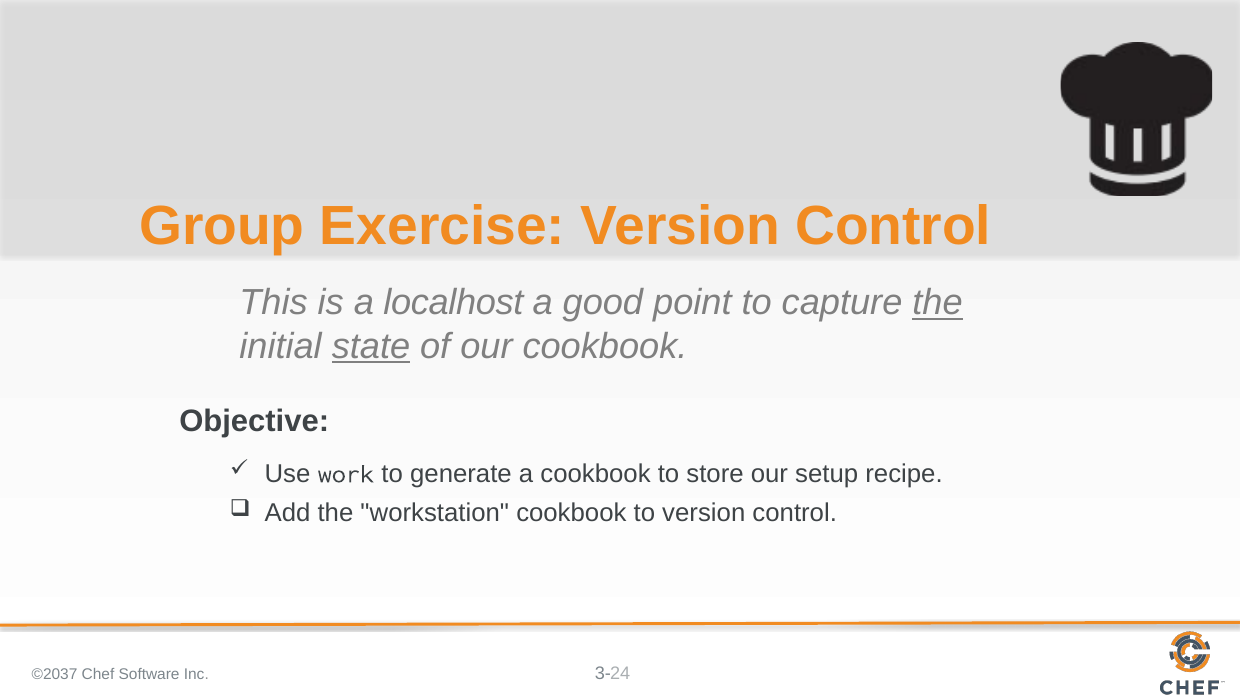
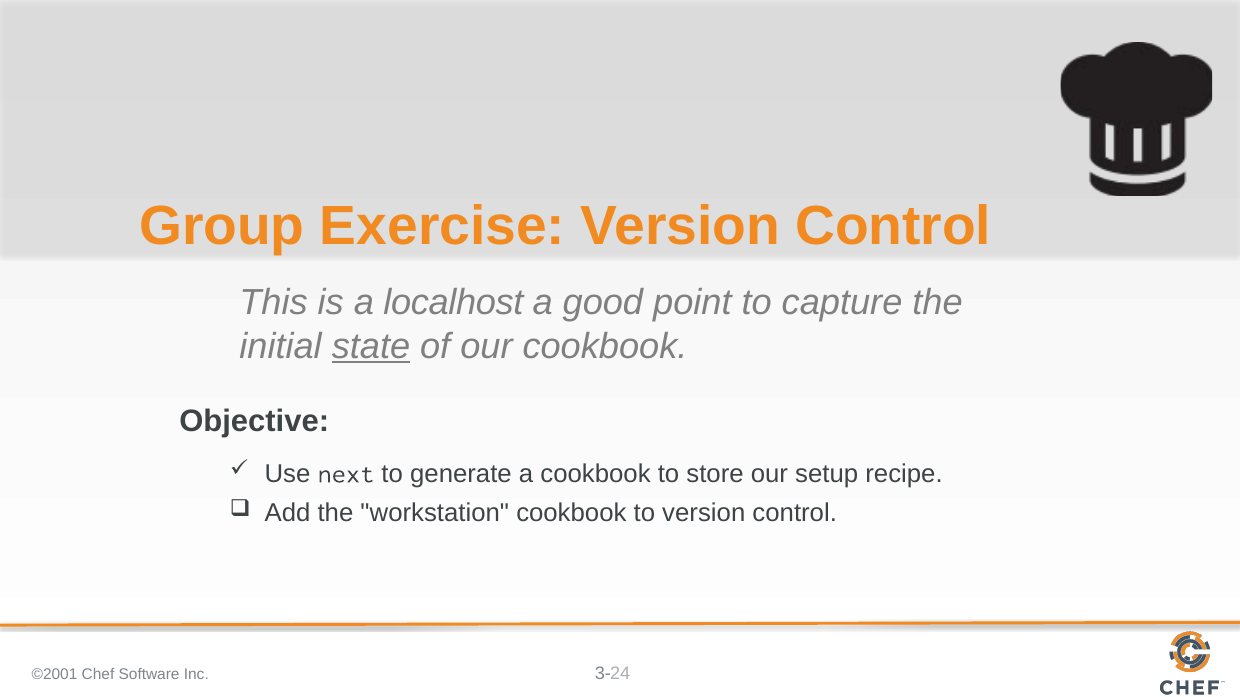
the underline: present -> none (938, 303)
work: work -> next (346, 474)
©2037: ©2037 -> ©2001 (55, 675)
